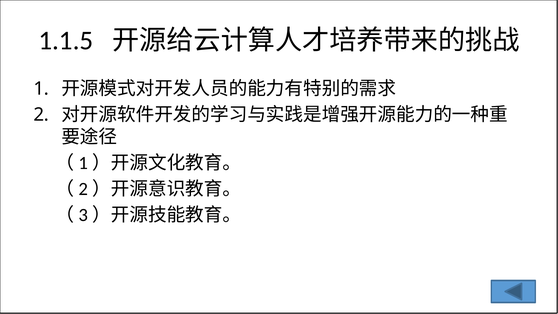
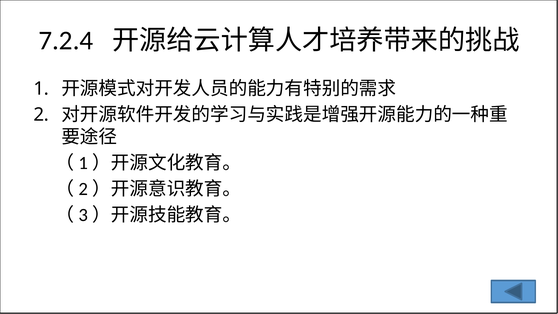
1.1.5: 1.1.5 -> 7.2.4 (66, 41)
